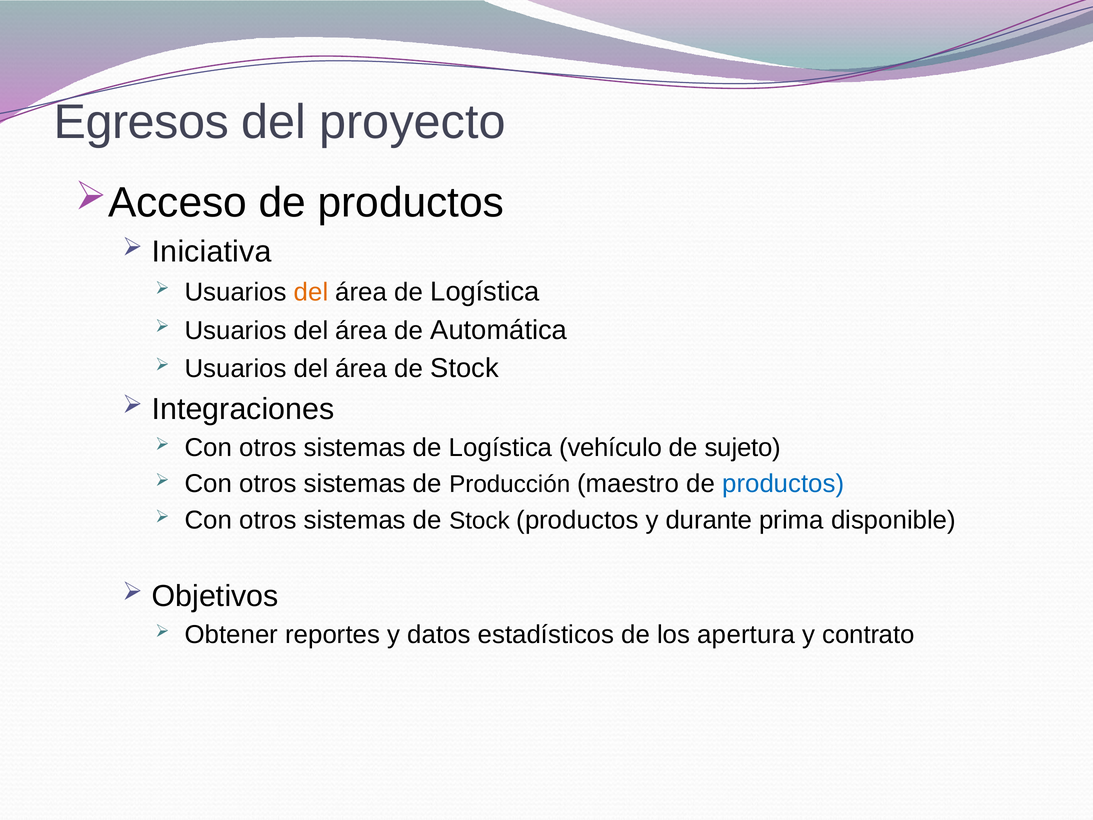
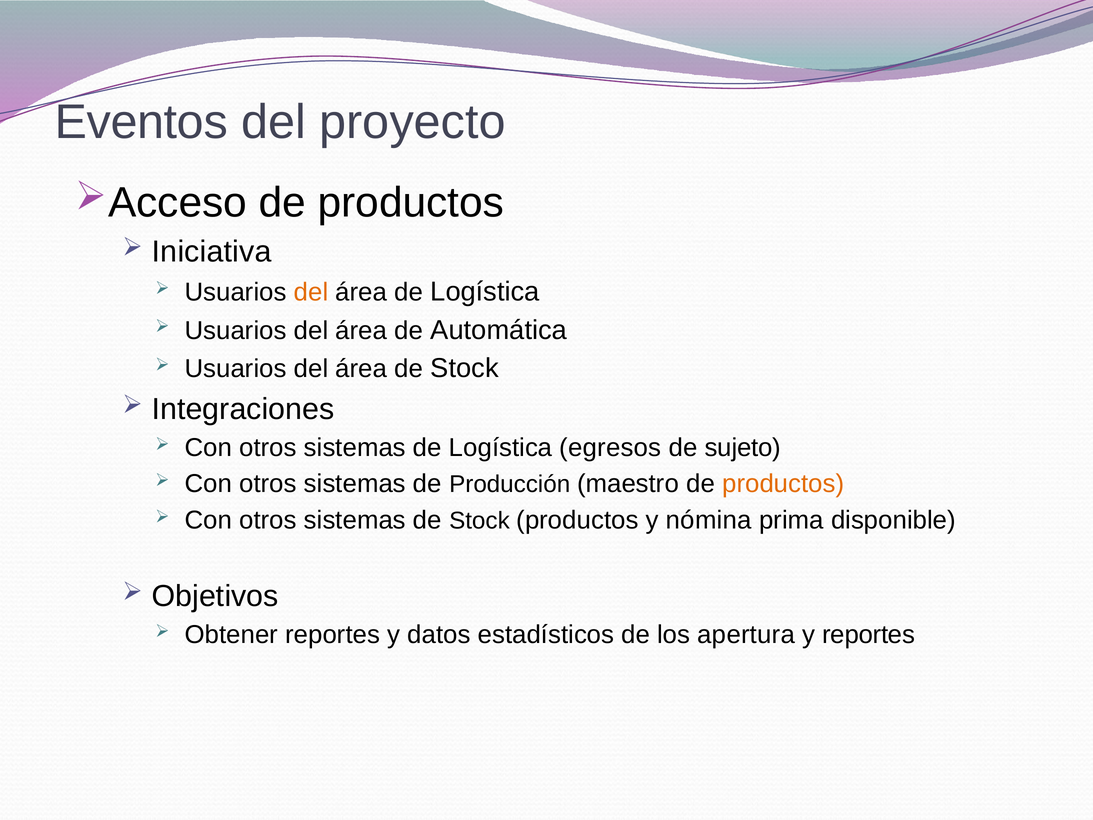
Egresos: Egresos -> Eventos (141, 122)
vehículo: vehículo -> egresos (610, 448)
productos colour: blue -> orange (783, 484)
durante: durante -> nómina (709, 520)
y contrato: contrato -> reportes (869, 635)
